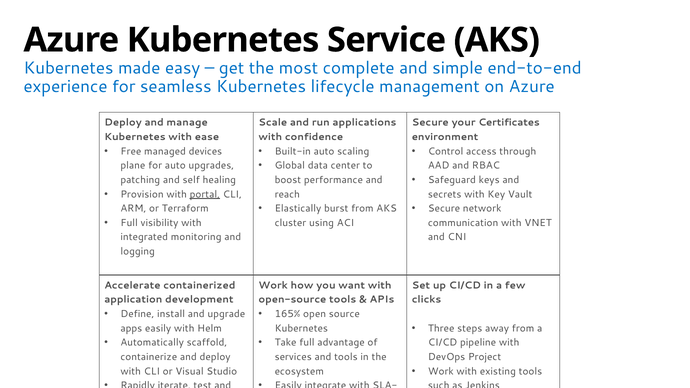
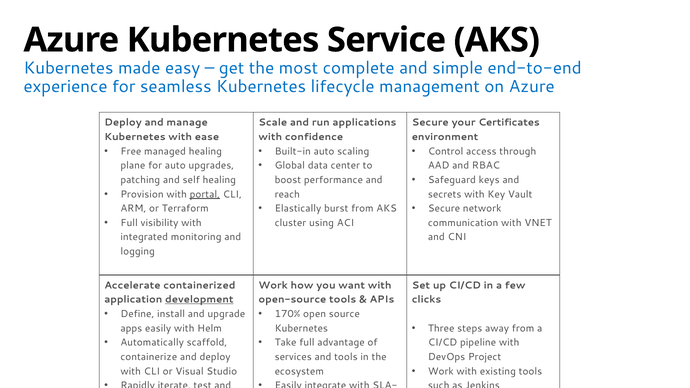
managed devices: devices -> healing (205, 151)
development underline: none -> present (199, 300)
165%: 165% -> 170% (287, 314)
